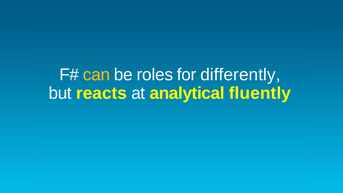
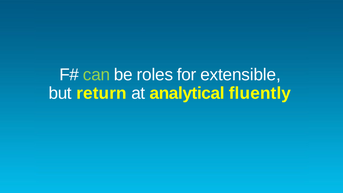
can colour: yellow -> light green (97, 75)
differently: differently -> extensible (241, 75)
reacts: reacts -> return (101, 93)
